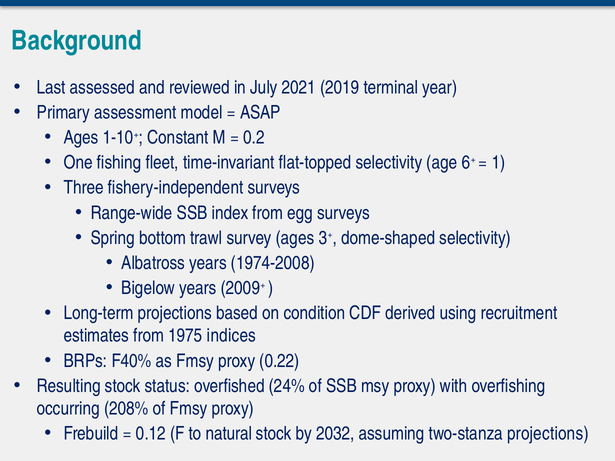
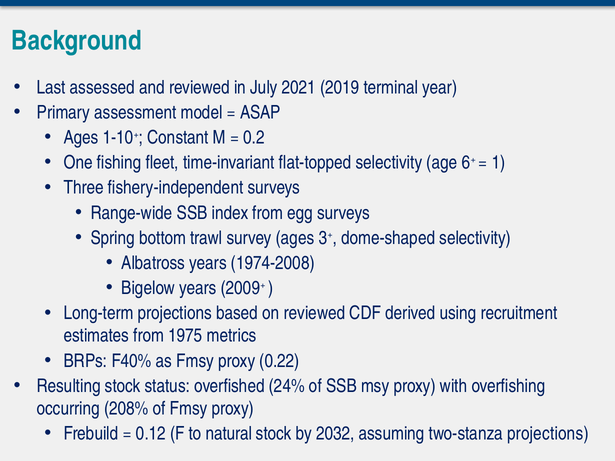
on condition: condition -> reviewed (314, 313)
indices: indices -> metrics (232, 336)
